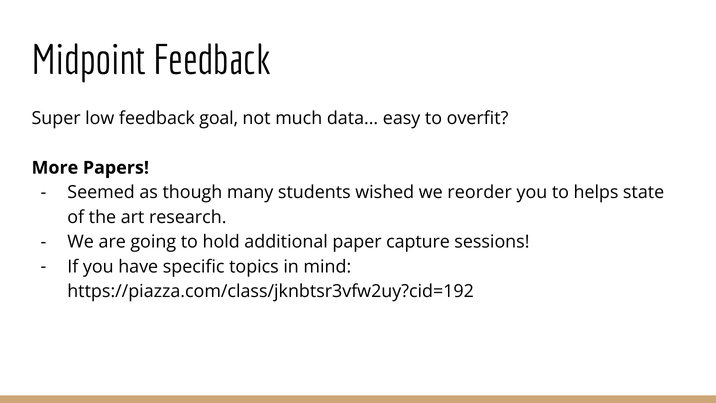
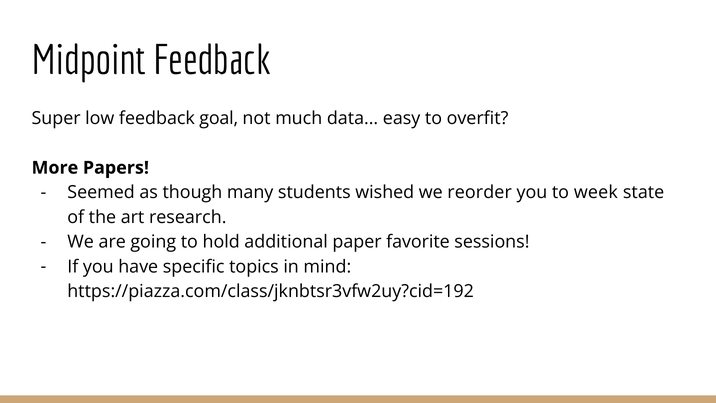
helps: helps -> week (596, 192)
capture: capture -> favorite (418, 242)
